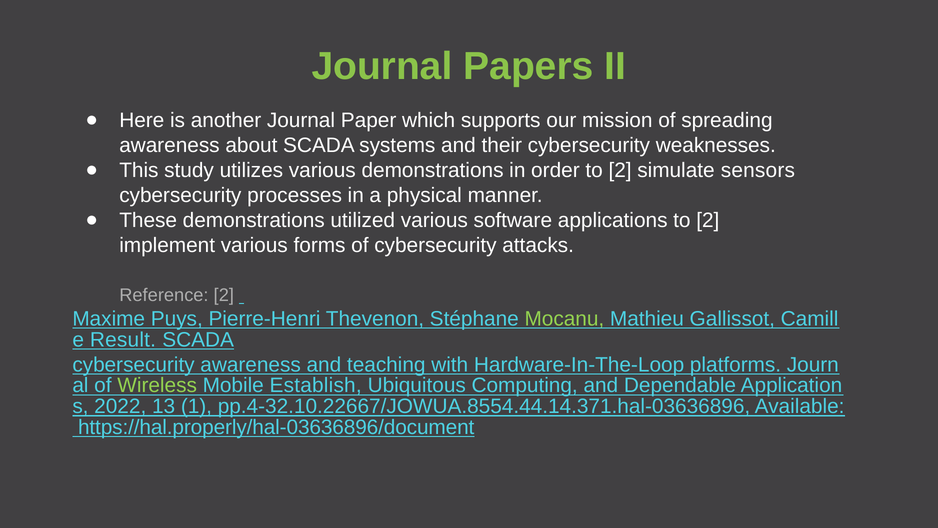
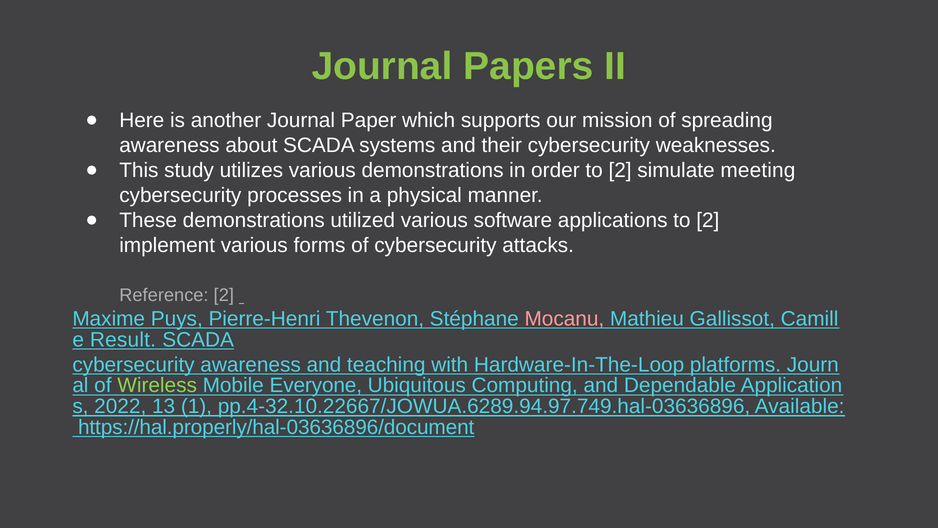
sensors: sensors -> meeting (758, 170)
Mocanu colour: light green -> pink (564, 319)
Establish: Establish -> Everyone (316, 385)
pp.4-32.10.22667/JOWUA.8554.44.14.371.hal-03636896: pp.4-32.10.22667/JOWUA.8554.44.14.371.hal-03636896 -> pp.4-32.10.22667/JOWUA.6289.94.97.749.hal-03636896 (484, 406)
